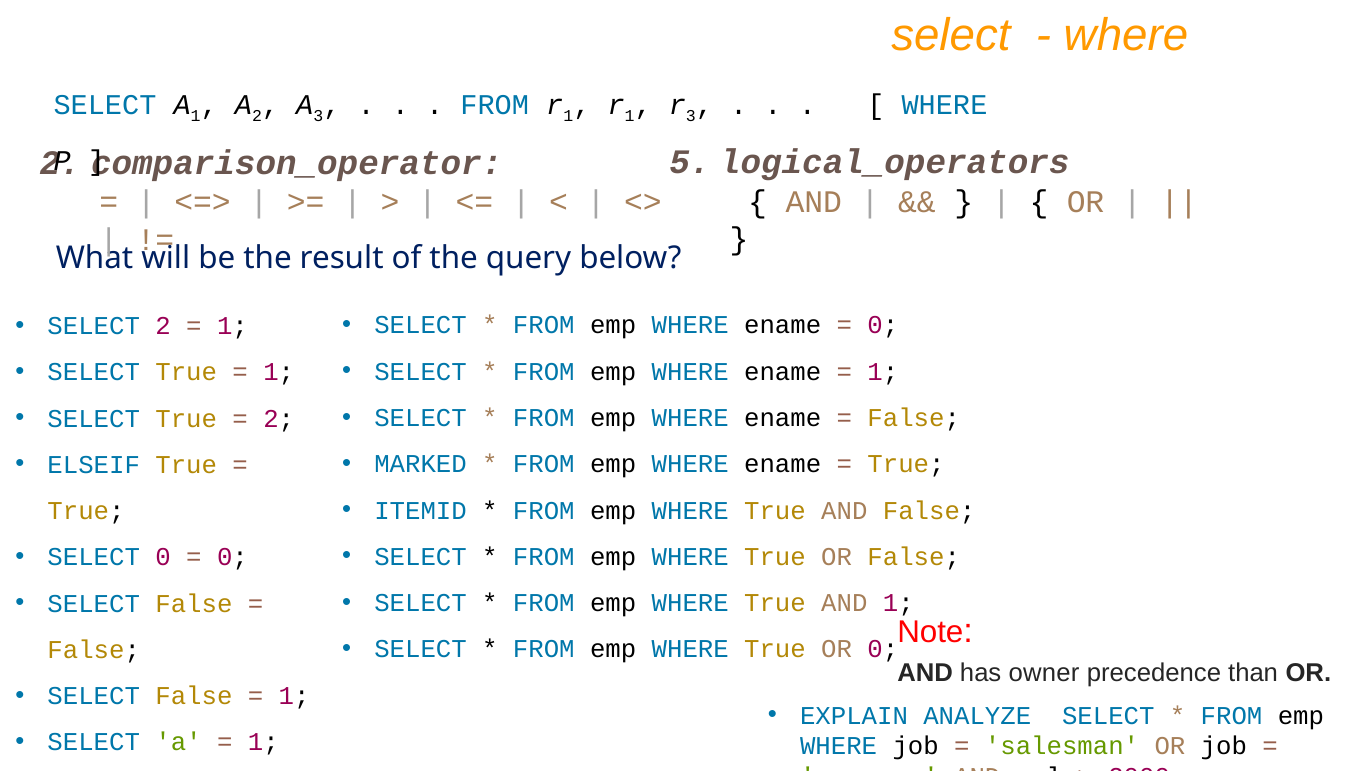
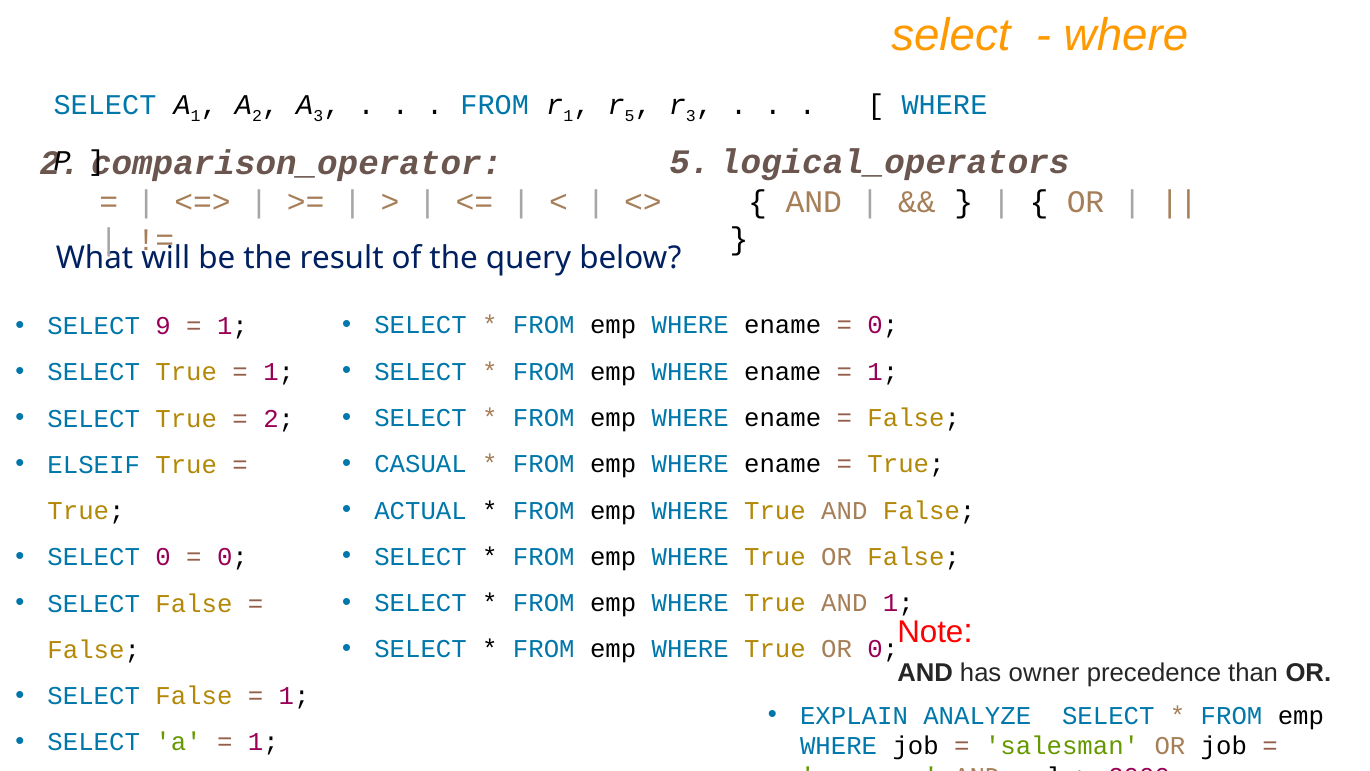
1: 1 -> 5 (630, 116)
SELECT 2: 2 -> 9 (163, 326)
MARKED: MARKED -> CASUAL (421, 464)
ITEMID: ITEMID -> ACTUAL (421, 510)
